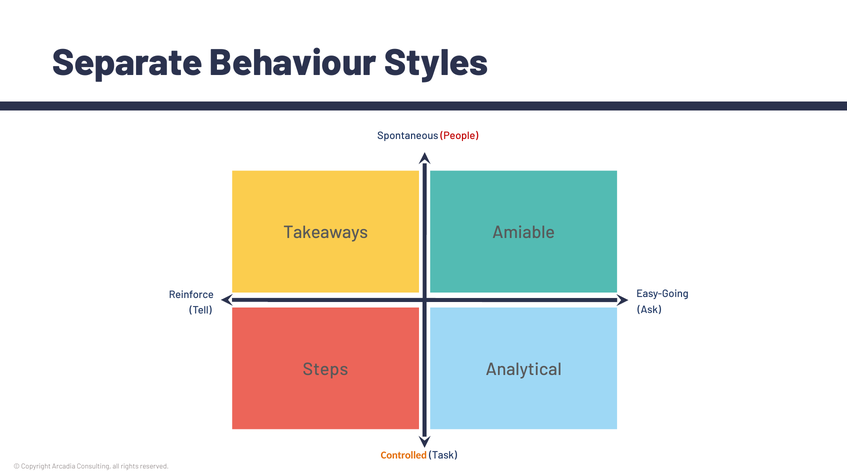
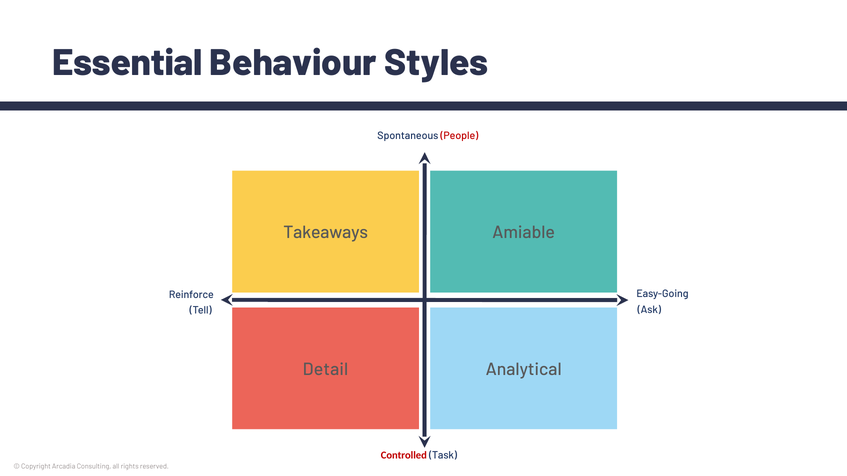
Separate: Separate -> Essential (127, 63)
Steps: Steps -> Detail (325, 370)
Controlled colour: orange -> red (404, 456)
